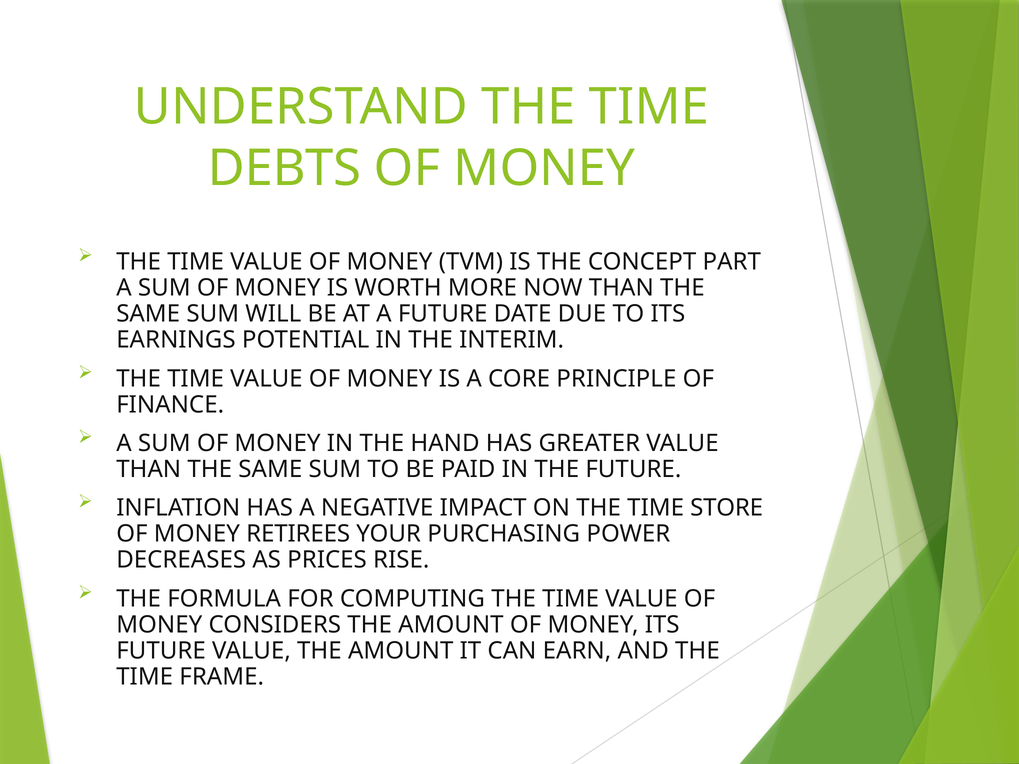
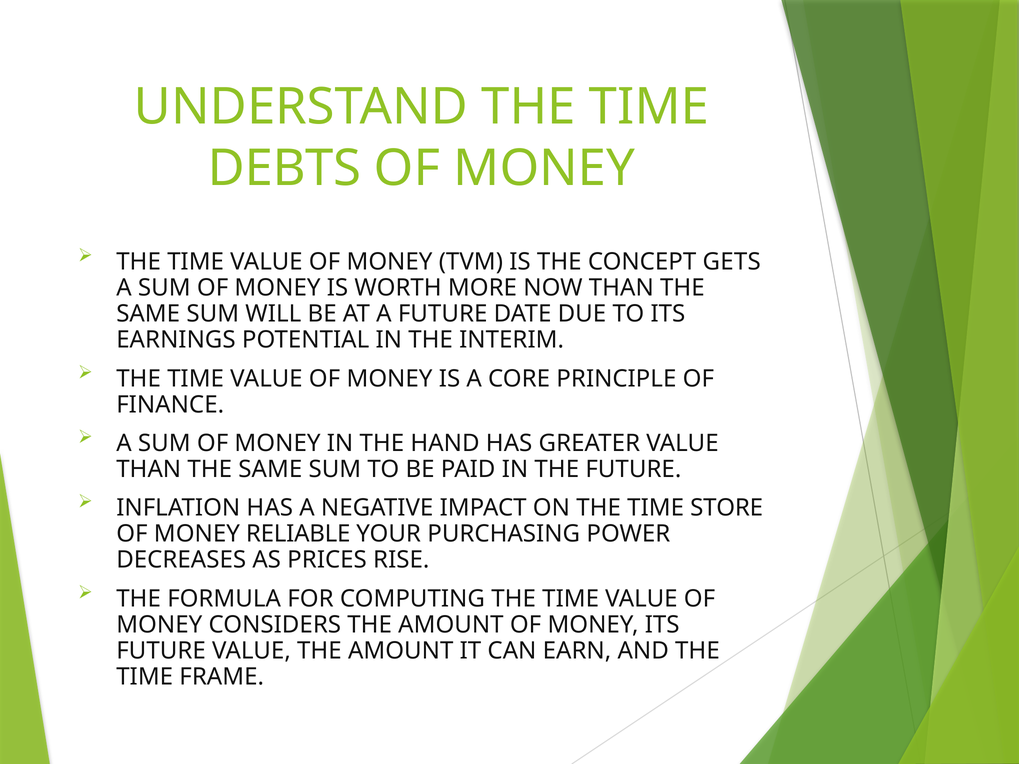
PART: PART -> GETS (732, 262)
RETIREES: RETIREES -> RELIABLE (298, 534)
